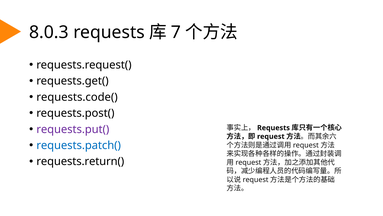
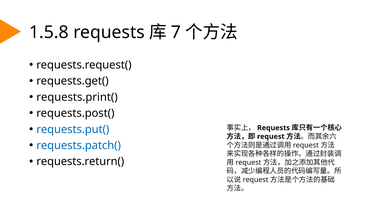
8.0.3: 8.0.3 -> 1.5.8 (49, 32)
requests.code(: requests.code( -> requests.print( (77, 97)
requests.put( colour: purple -> blue (73, 129)
